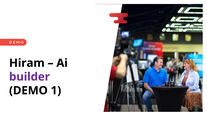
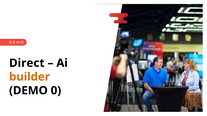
Hiram: Hiram -> Direct (27, 63)
builder colour: purple -> orange (29, 77)
1: 1 -> 0 (56, 91)
